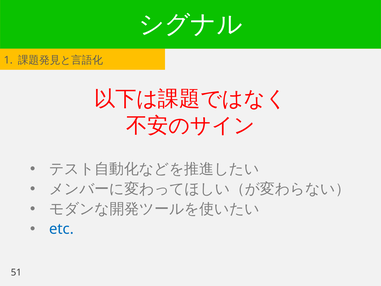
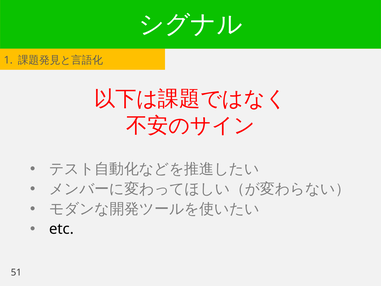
etc colour: blue -> black (61, 229)
